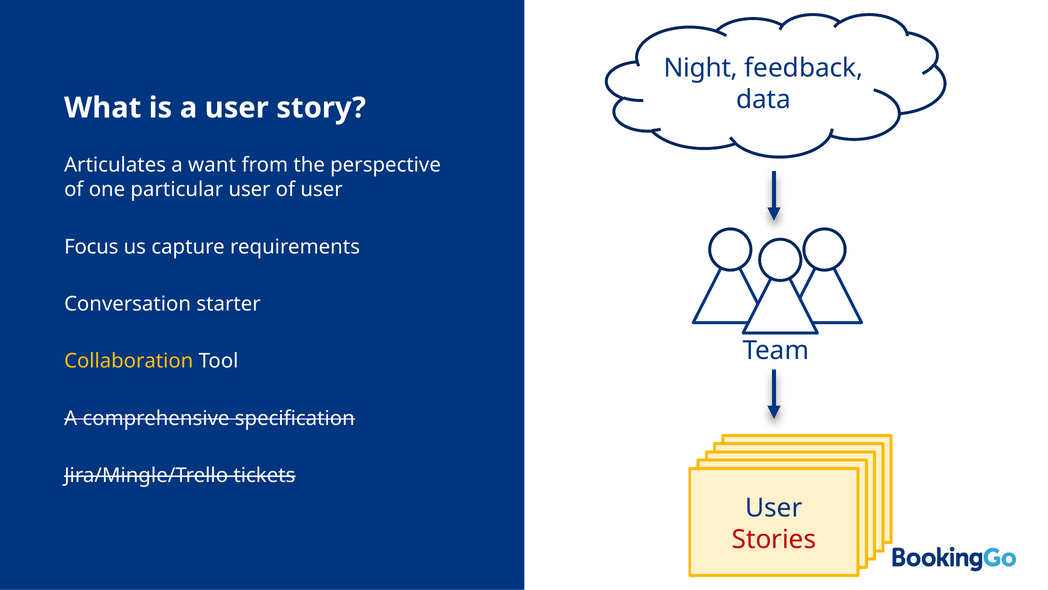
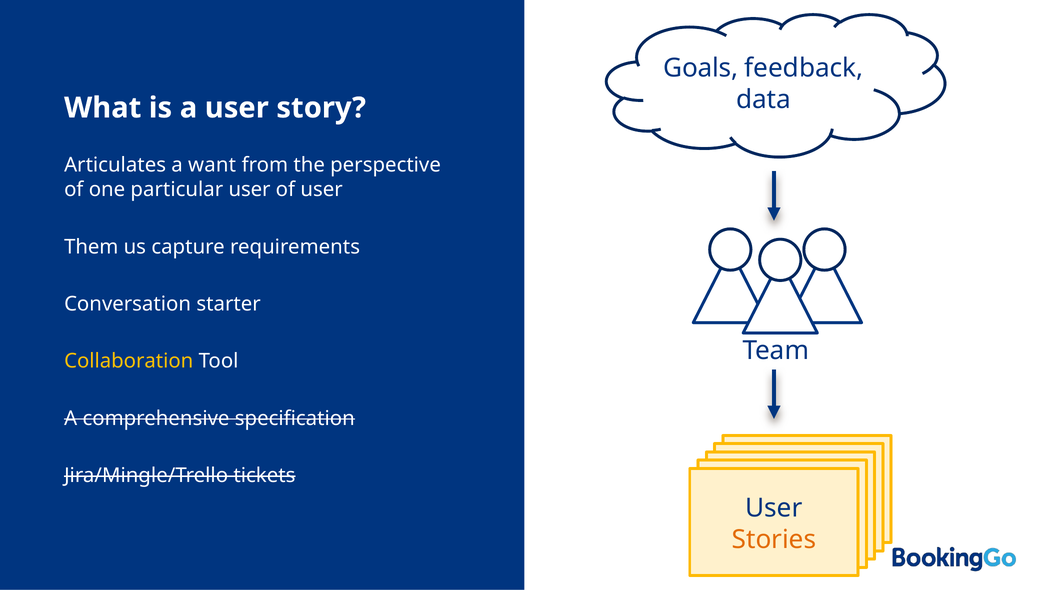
Night: Night -> Goals (701, 68)
Focus: Focus -> Them (91, 247)
Stories colour: red -> orange (774, 539)
